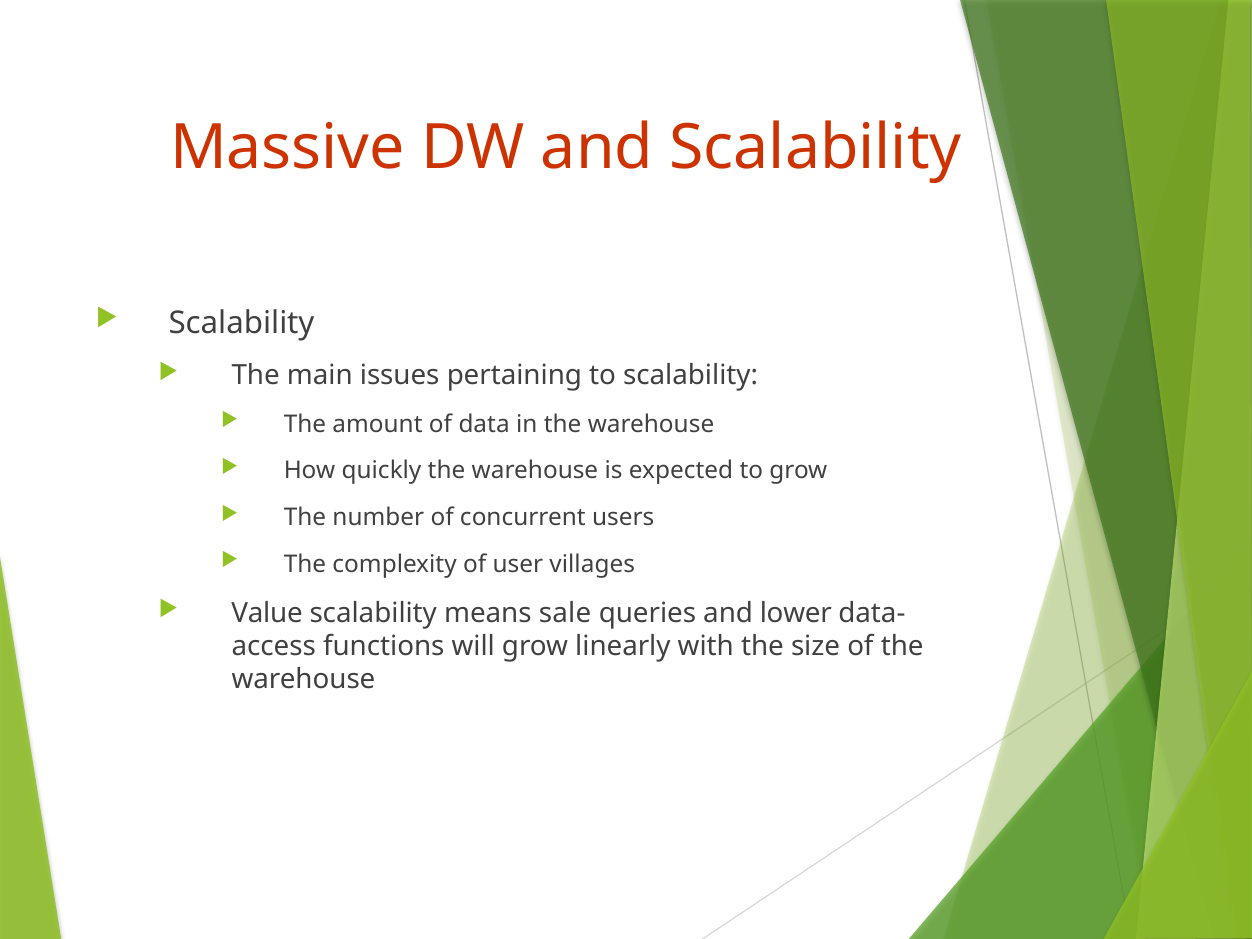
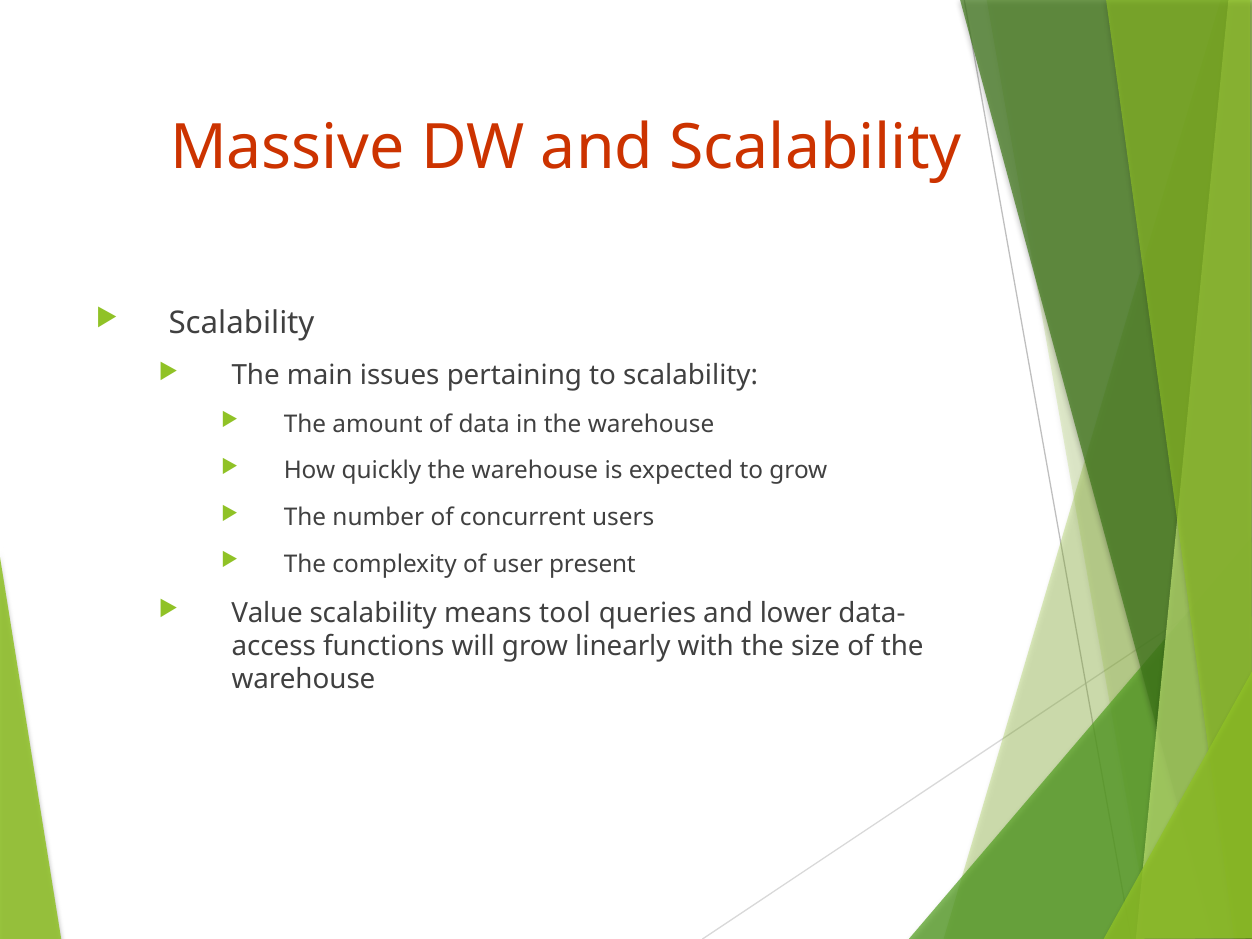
villages: villages -> present (592, 564)
sale: sale -> tool (565, 613)
